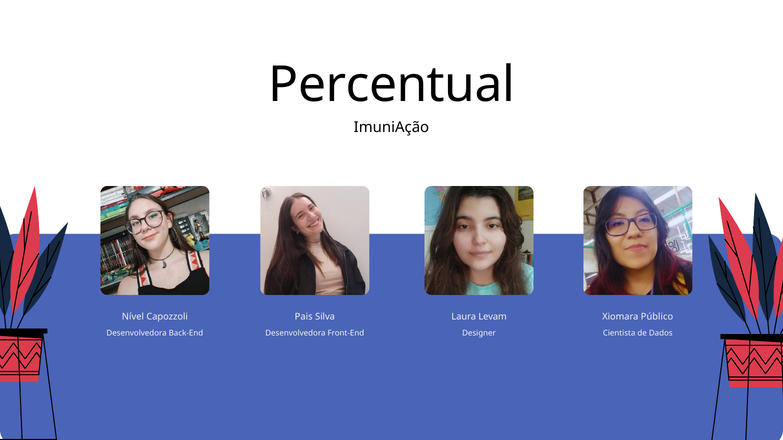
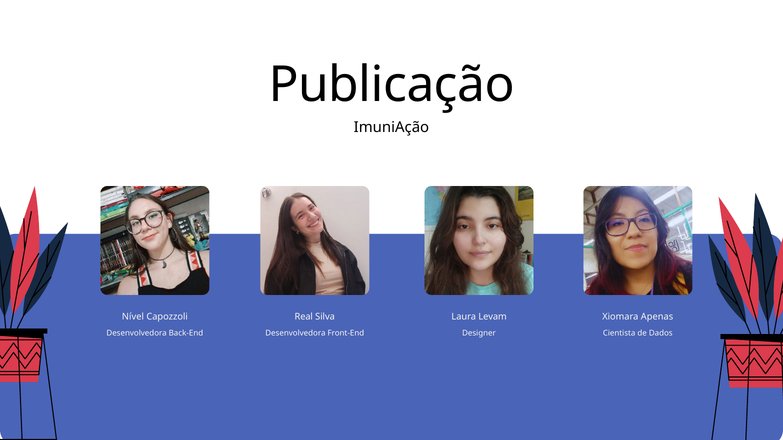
Percentual: Percentual -> Publicação (392, 85)
Pais: Pais -> Real (304, 317)
Público: Público -> Apenas (657, 317)
